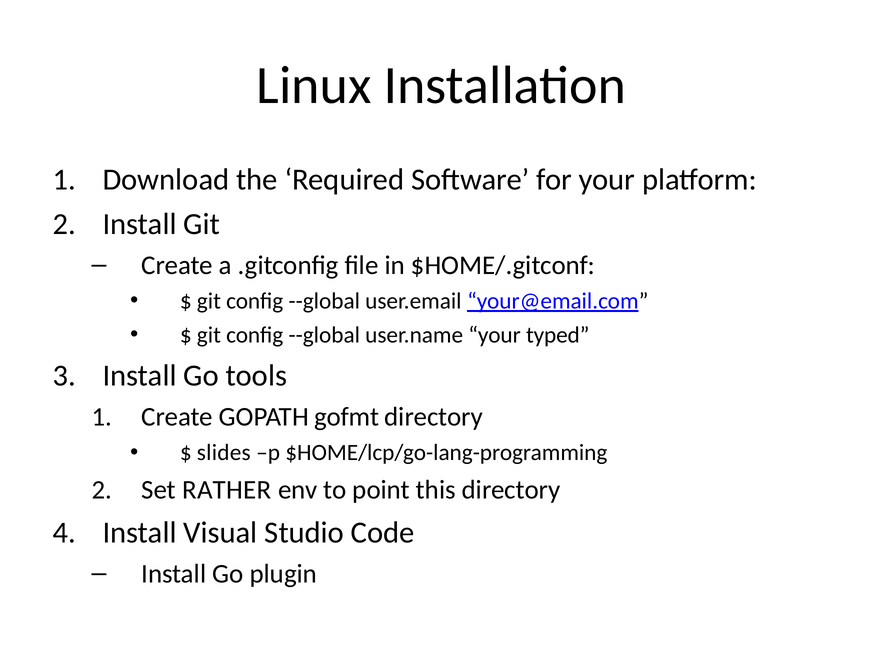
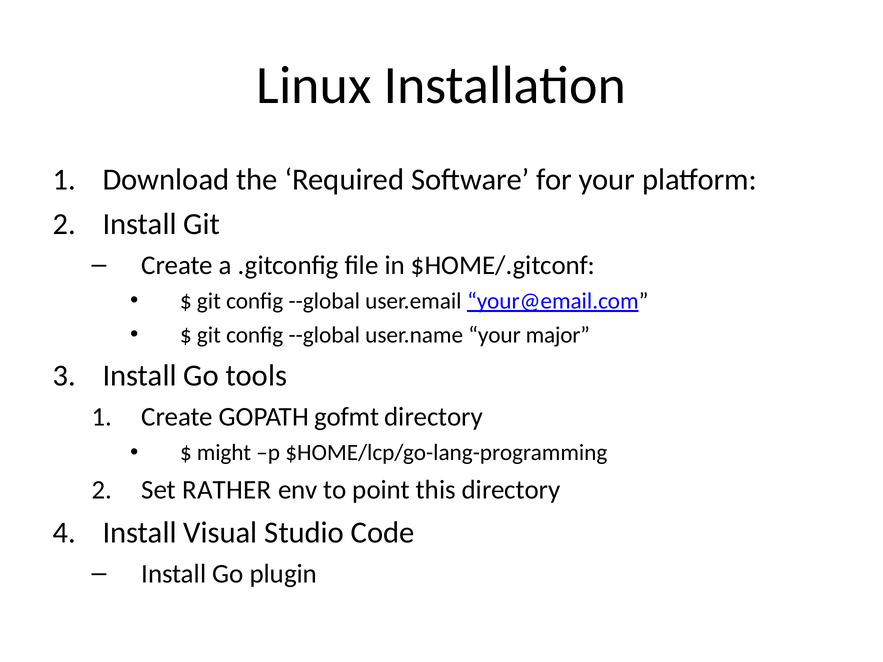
typed: typed -> major (558, 335)
slides: slides -> might (224, 453)
